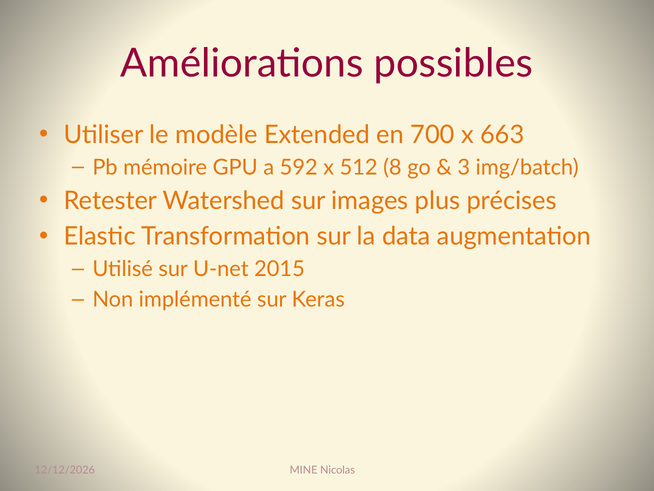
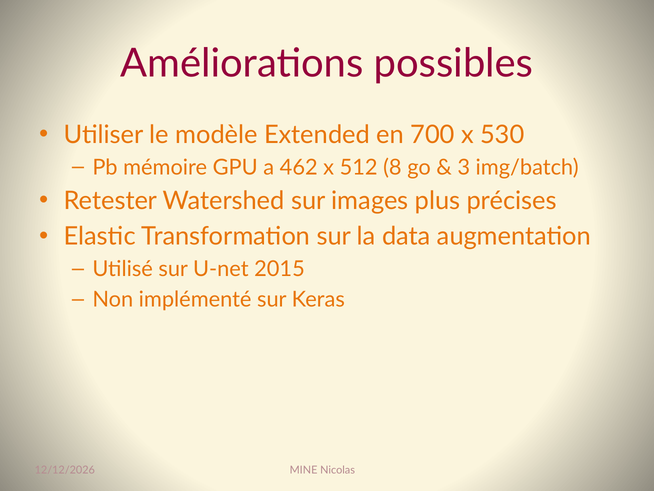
663: 663 -> 530 (502, 135)
592: 592 -> 462 (299, 167)
